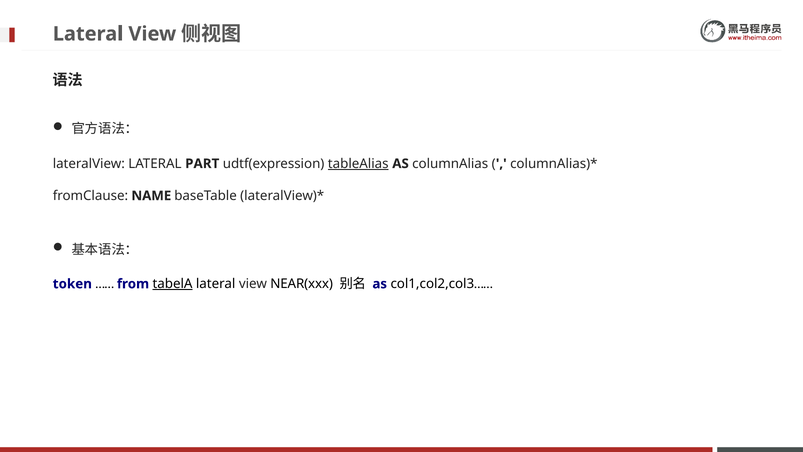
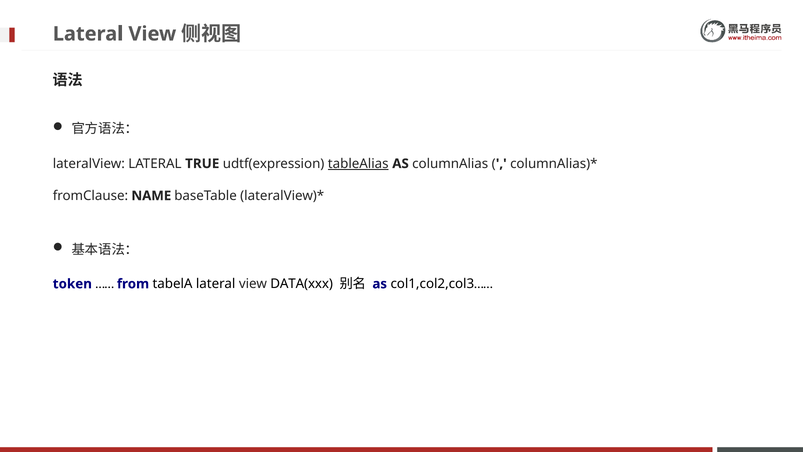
PART: PART -> TRUE (202, 164)
tabelA underline: present -> none (173, 284)
NEAR(xxx: NEAR(xxx -> DATA(xxx (302, 284)
